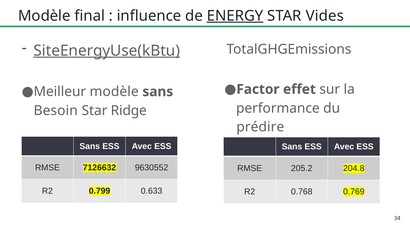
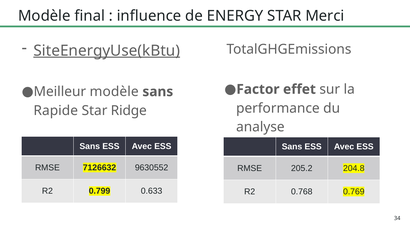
ENERGY underline: present -> none (235, 16)
Vides: Vides -> Merci (325, 16)
Besoin: Besoin -> Rapide (56, 110)
prédire: prédire -> analyse (260, 127)
